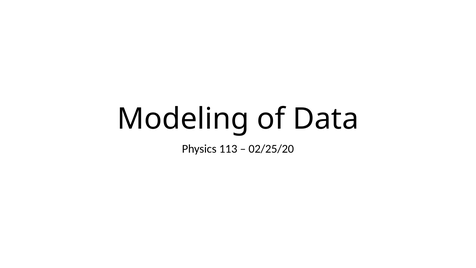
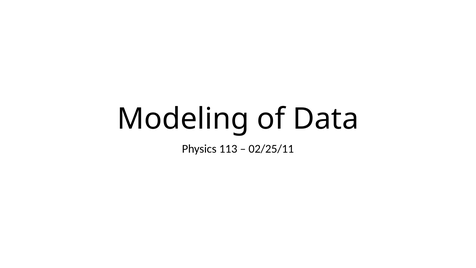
02/25/20: 02/25/20 -> 02/25/11 (271, 149)
